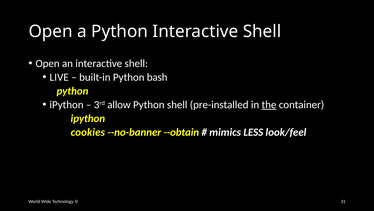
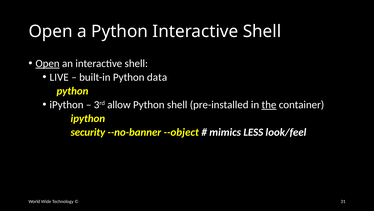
Open underline: none -> present (48, 63)
bash: bash -> data (157, 77)
cookies: cookies -> security (88, 132)
--obtain: --obtain -> --object (181, 132)
